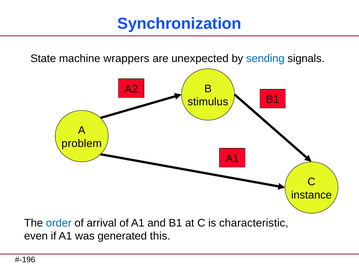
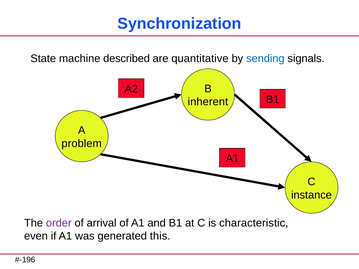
wrappers: wrappers -> described (127, 58)
unexpected: unexpected -> quantitative (200, 58)
stimulus: stimulus -> inherent (208, 102)
order colour: blue -> purple (59, 223)
